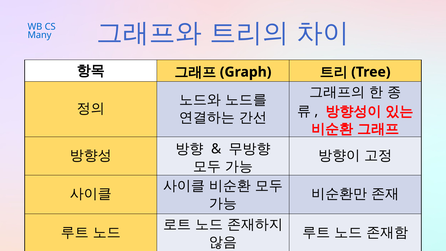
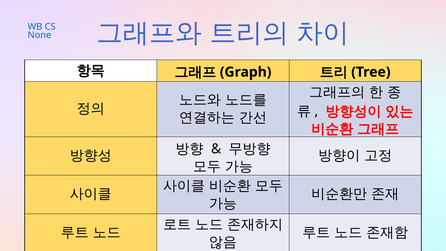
Many: Many -> None (39, 35)
